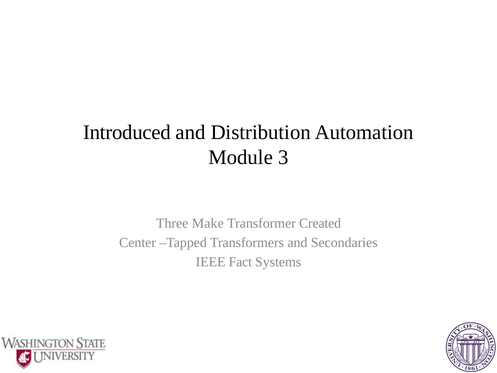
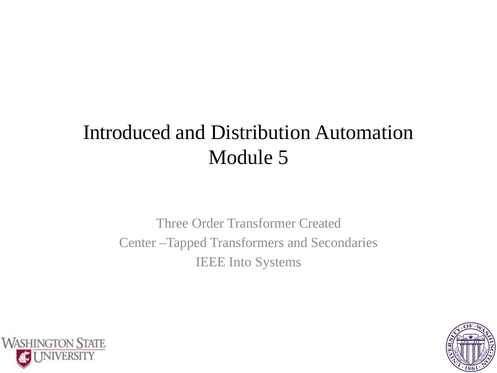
3: 3 -> 5 (283, 157)
Make: Make -> Order (208, 223)
Fact: Fact -> Into (240, 262)
